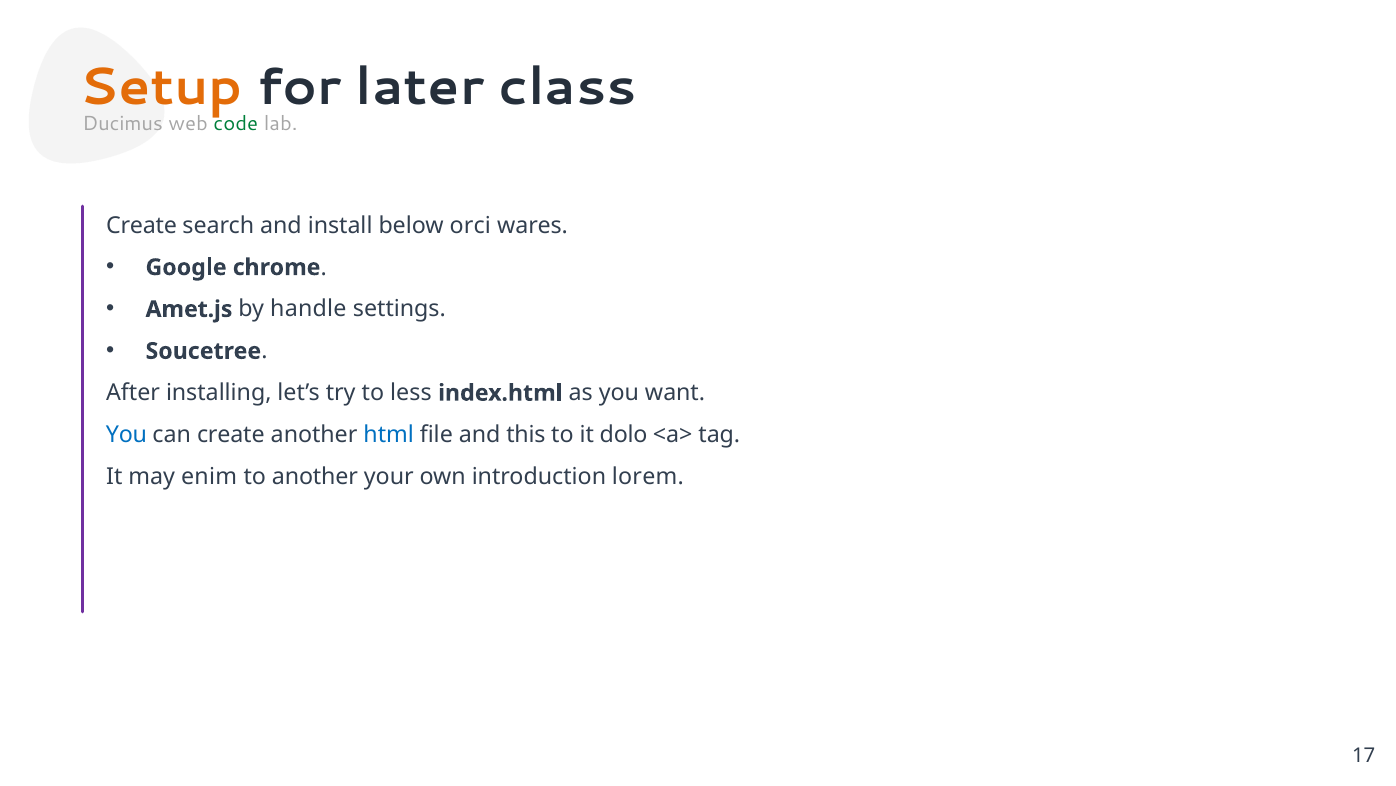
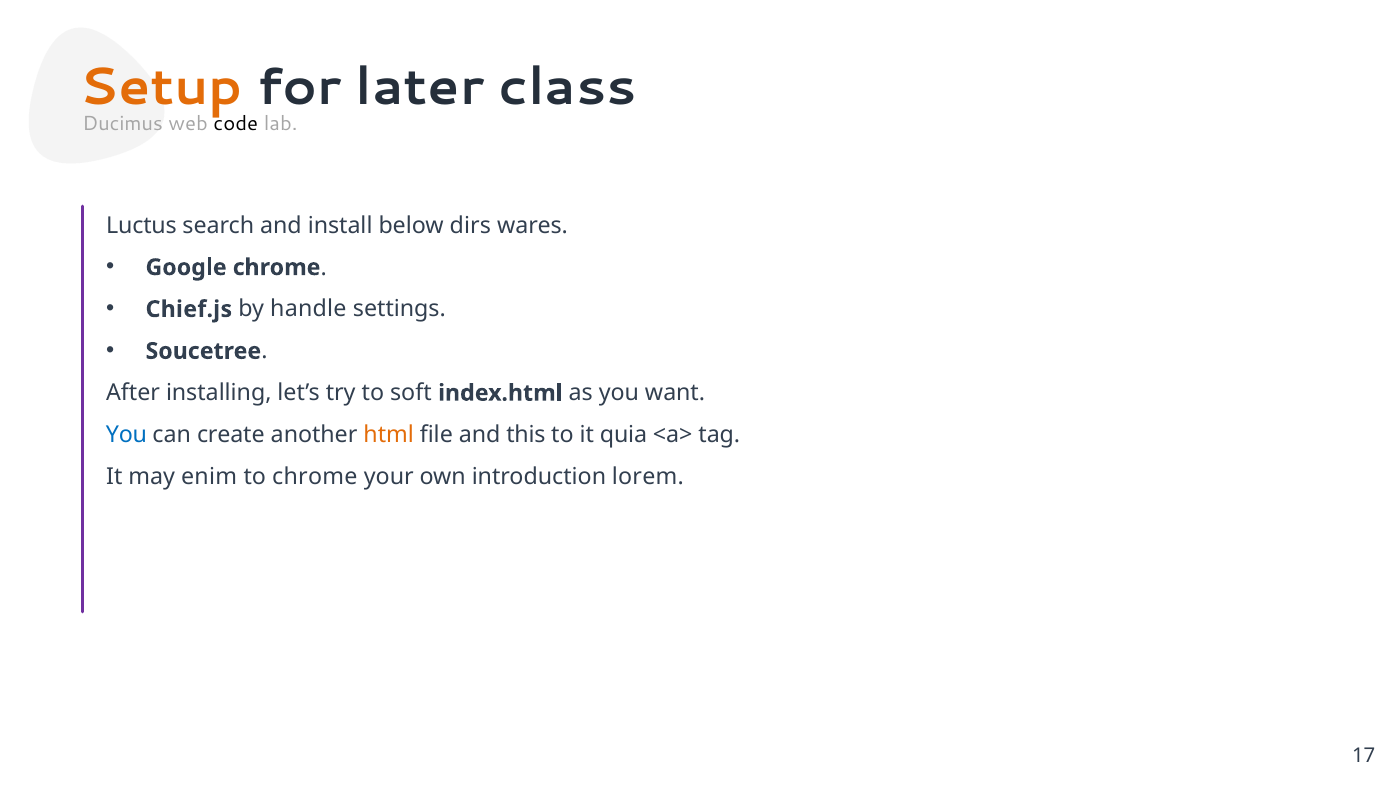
code colour: green -> black (236, 124)
Create: Create -> Luctus (141, 225)
orci: orci -> dirs (470, 225)
Amet.js: Amet.js -> Chief.js (189, 309)
less: less -> soft (411, 393)
html colour: blue -> orange (389, 434)
dolo: dolo -> quia (624, 434)
to another: another -> chrome (315, 476)
